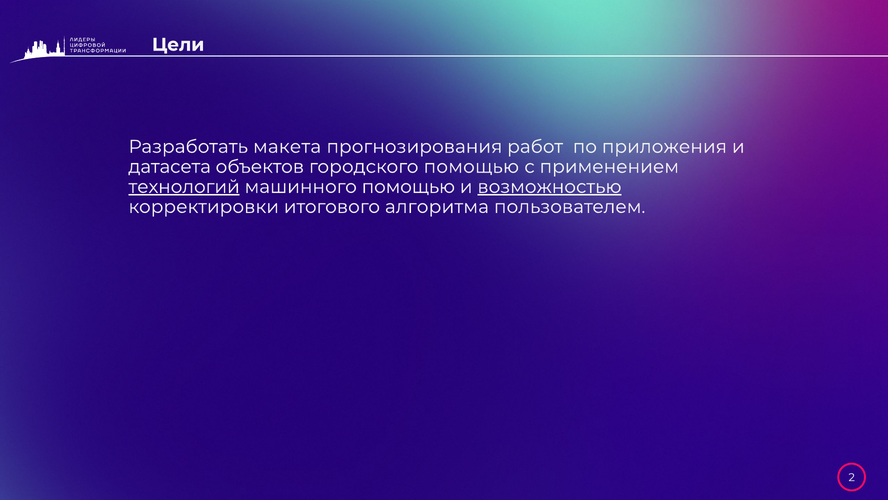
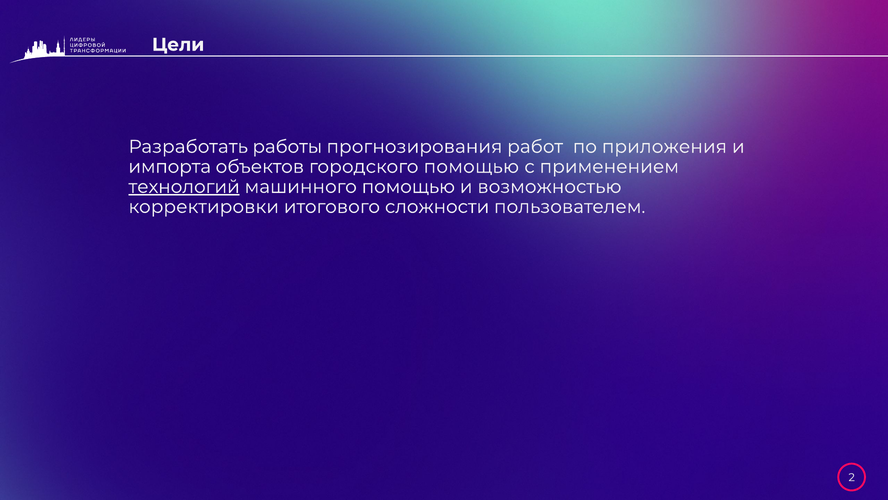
макета: макета -> работы (287, 147)
датасета: датасета -> импорта (170, 167)
возможностью underline: present -> none (549, 187)
алгоритма: алгоритма -> сложности (437, 207)
